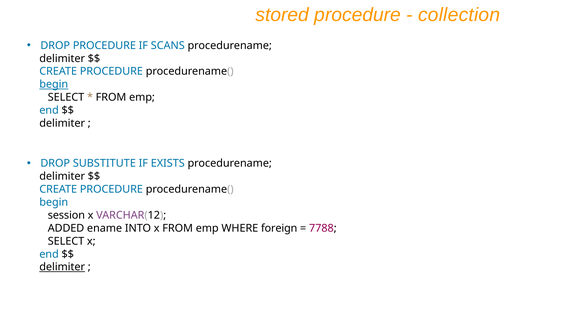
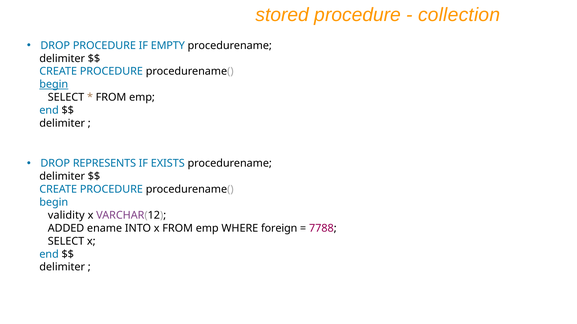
SCANS: SCANS -> EMPTY (168, 46)
SUBSTITUTE: SUBSTITUTE -> REPRESENTS (104, 164)
session: session -> validity (66, 216)
delimiter underline: present -> none (62, 268)
